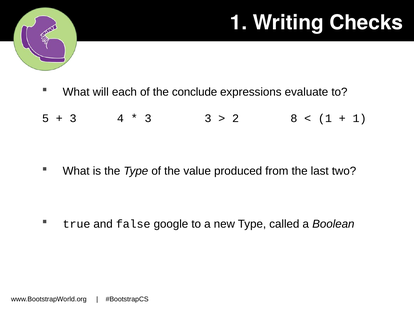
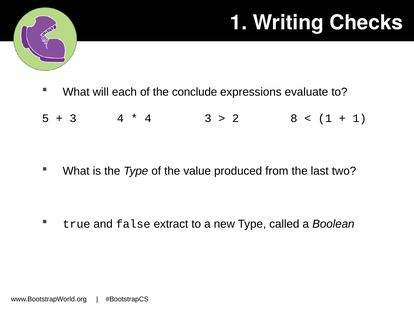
3: 3 -> 4 (148, 119)
google: google -> extract (171, 224)
